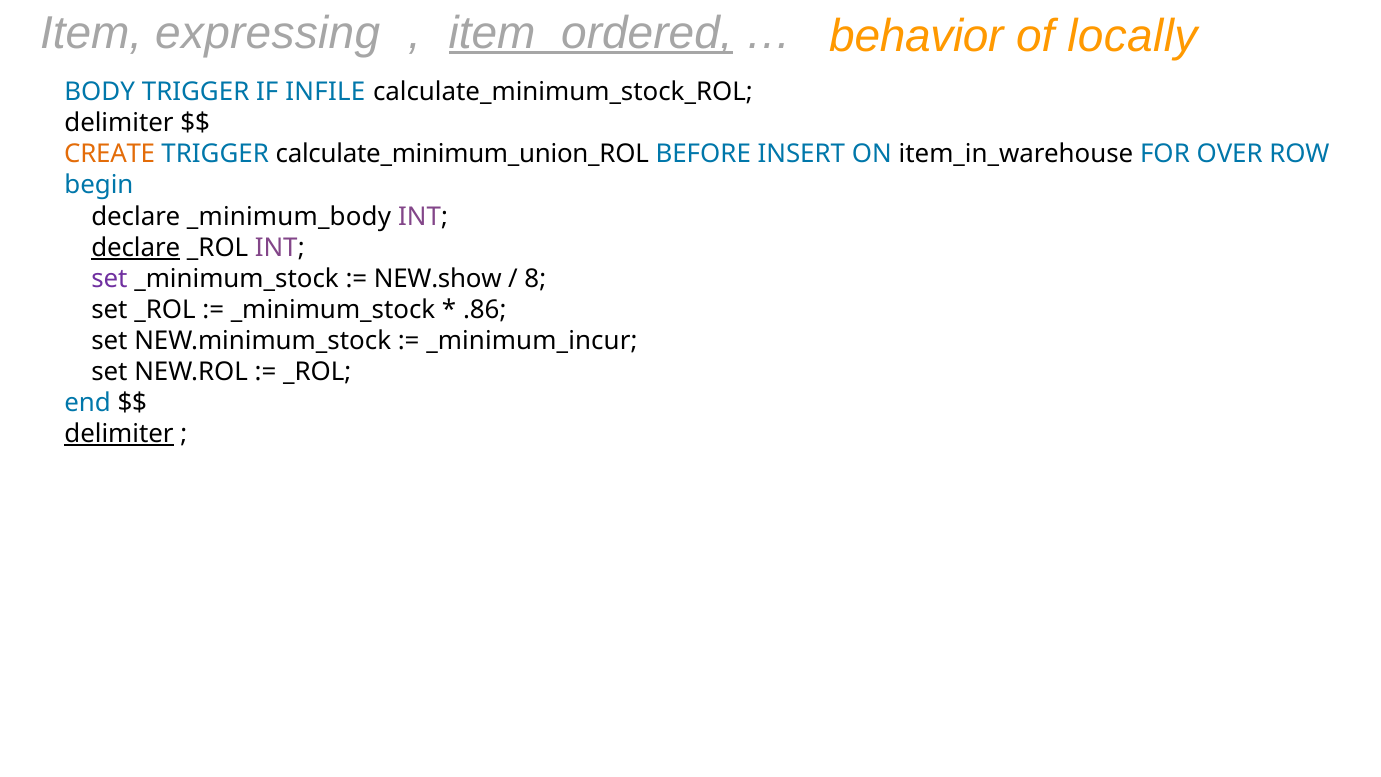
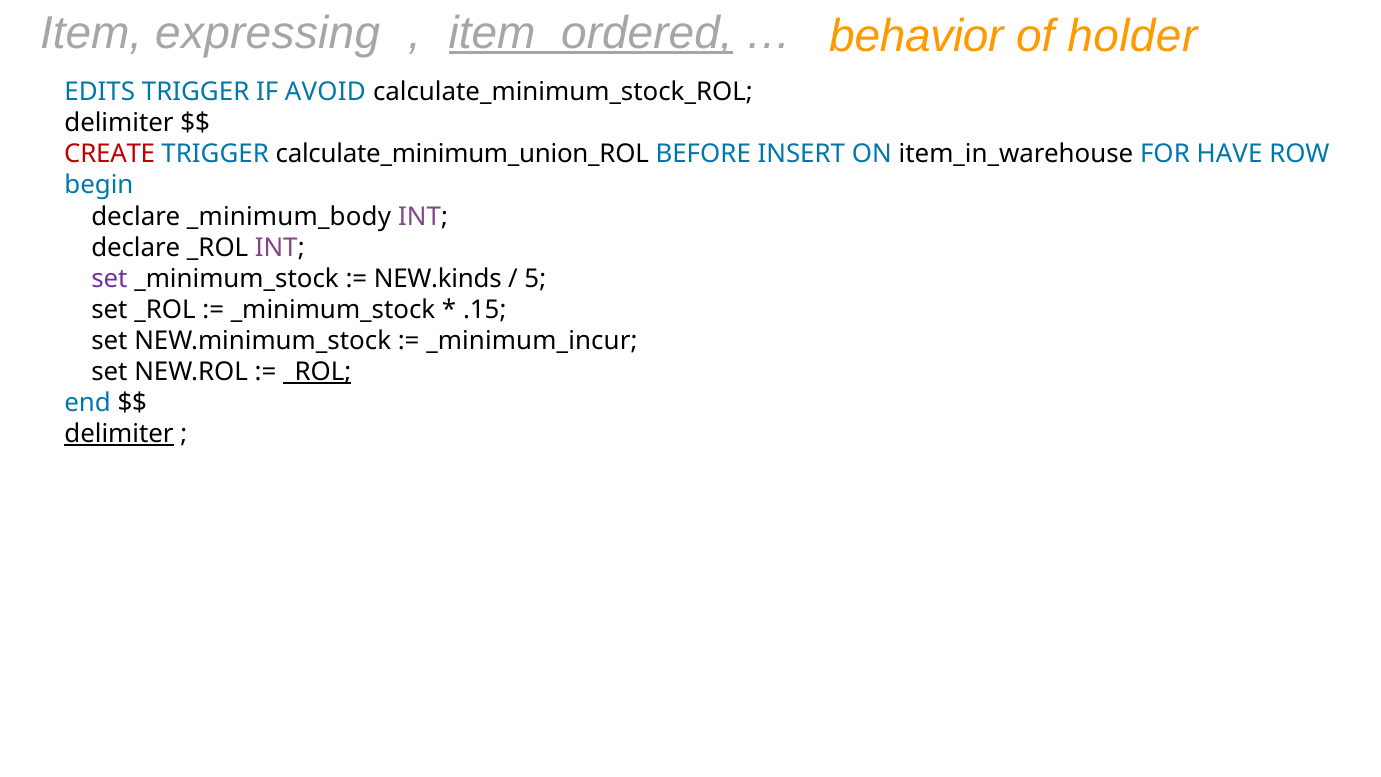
locally: locally -> holder (1132, 36)
BODY: BODY -> EDITS (100, 92)
INFILE: INFILE -> AVOID (325, 92)
CREATE colour: orange -> red (110, 154)
OVER: OVER -> HAVE (1230, 154)
declare underline: present -> none (136, 248)
NEW.show: NEW.show -> NEW.kinds (438, 279)
8: 8 -> 5 (535, 279)
.86: .86 -> .15 (485, 310)
_ROL underline: none -> present (317, 372)
